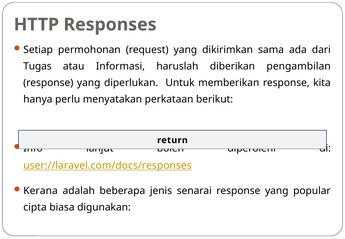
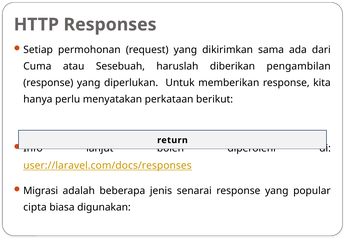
Tugas: Tugas -> Cuma (37, 66)
Informasi: Informasi -> Sesebuah (120, 66)
Kerana: Kerana -> Migrasi (41, 191)
